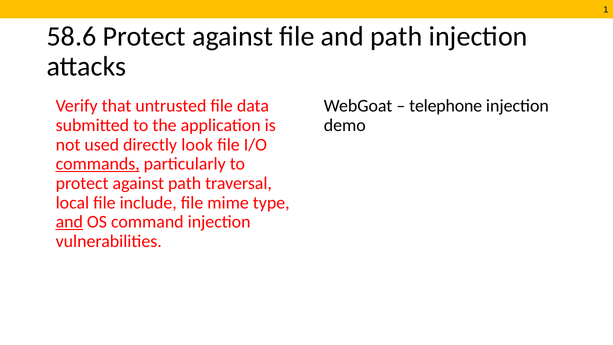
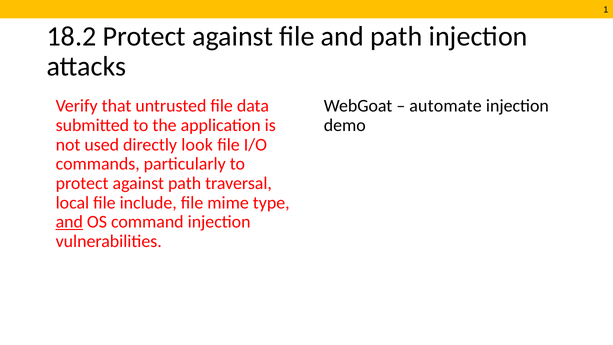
58.6: 58.6 -> 18.2 (72, 36)
telephone: telephone -> automate (446, 106)
commands underline: present -> none (98, 164)
